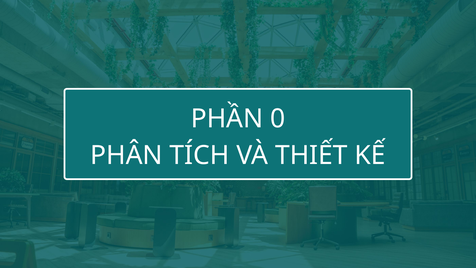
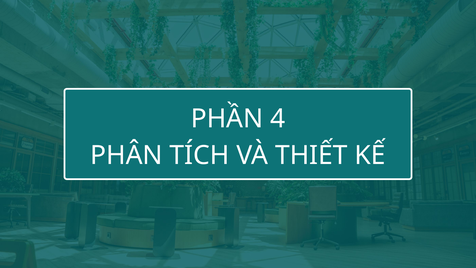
0: 0 -> 4 (278, 119)
